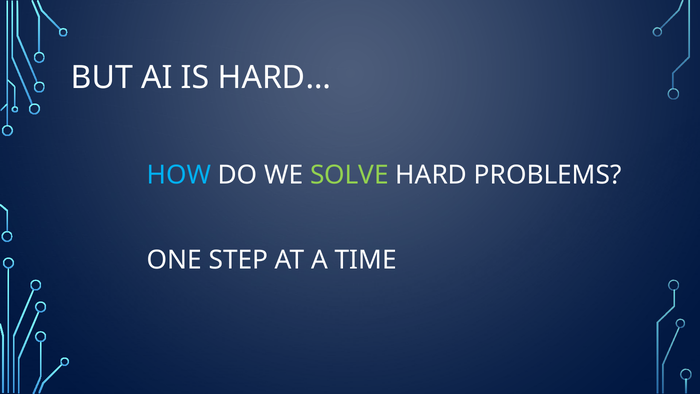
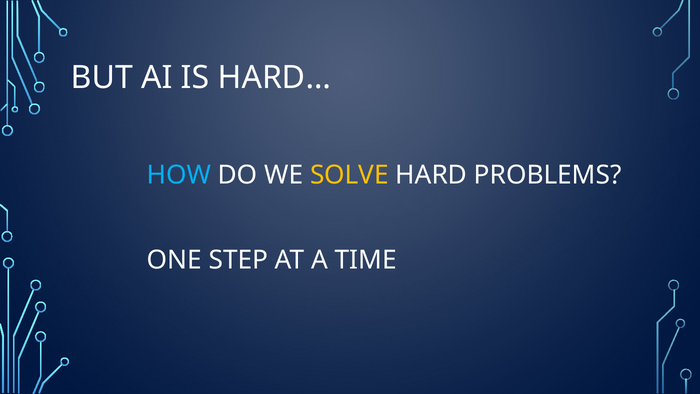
SOLVE colour: light green -> yellow (349, 175)
